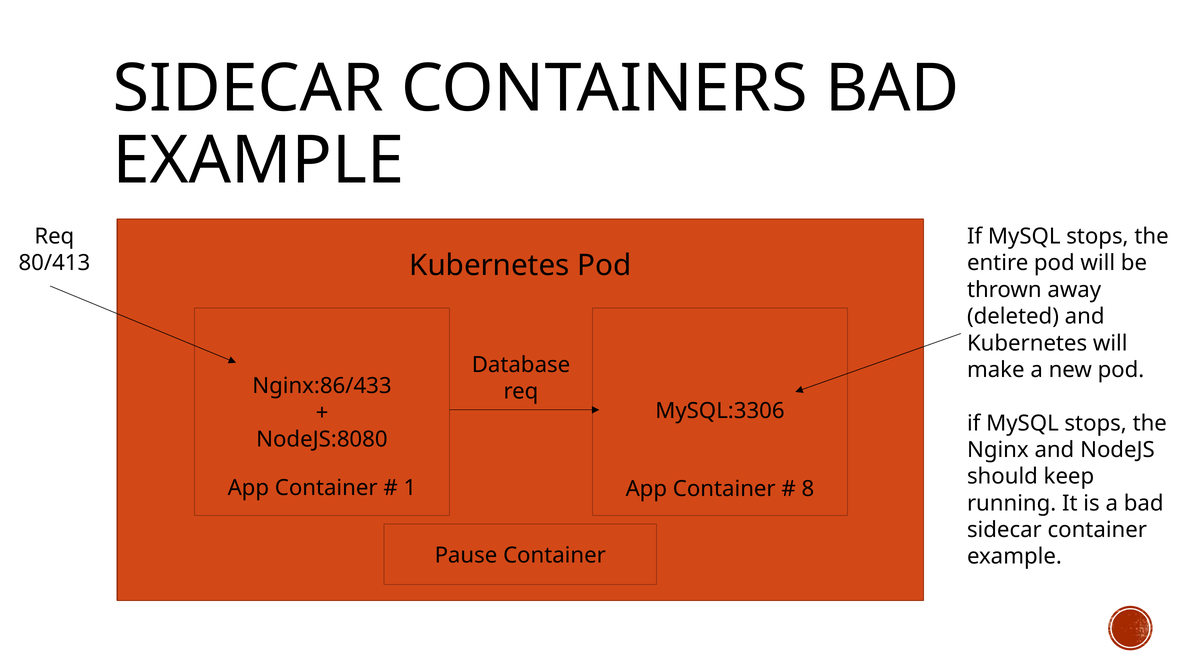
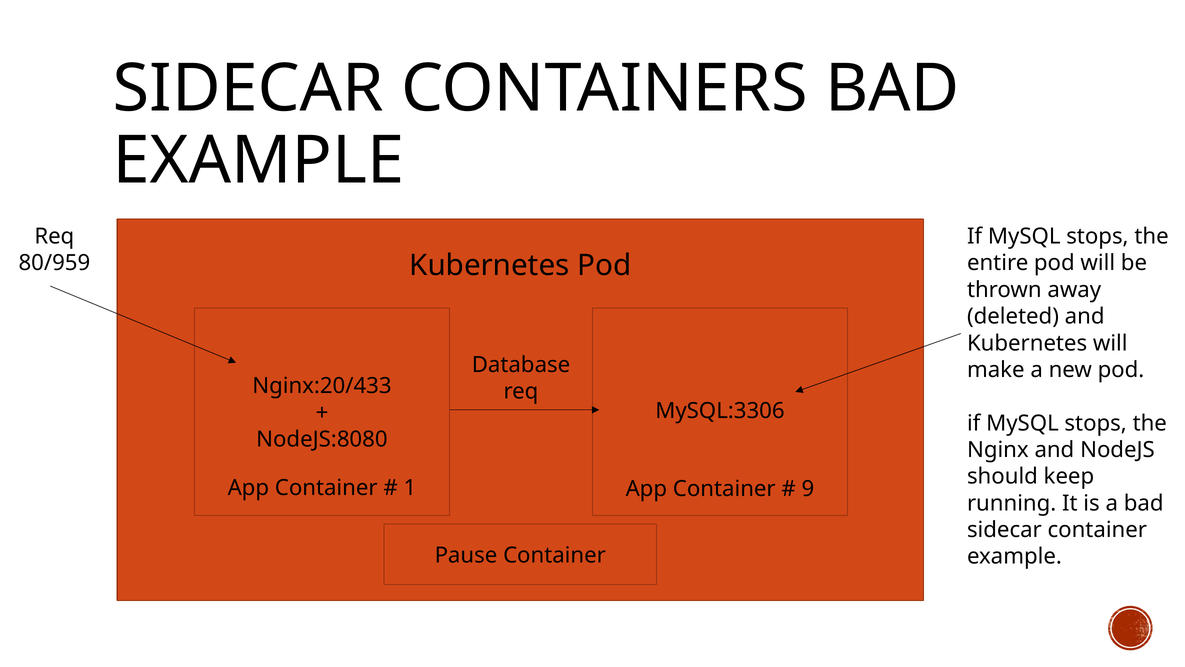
80/413: 80/413 -> 80/959 (54, 263)
Nginx:86/433: Nginx:86/433 -> Nginx:20/433 (322, 386)
8: 8 -> 9 (808, 489)
